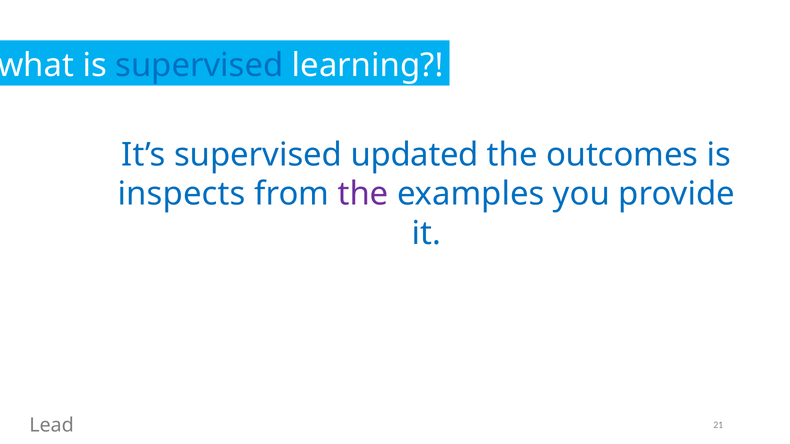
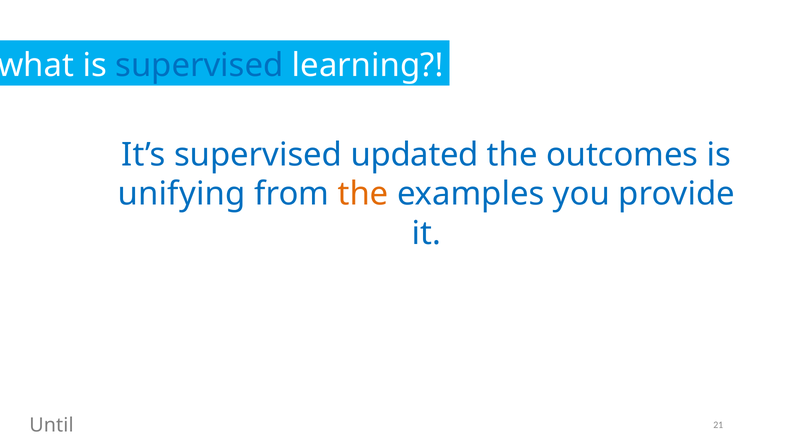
inspects: inspects -> unifying (182, 194)
the colour: purple -> orange (363, 194)
Lead: Lead -> Until (51, 425)
